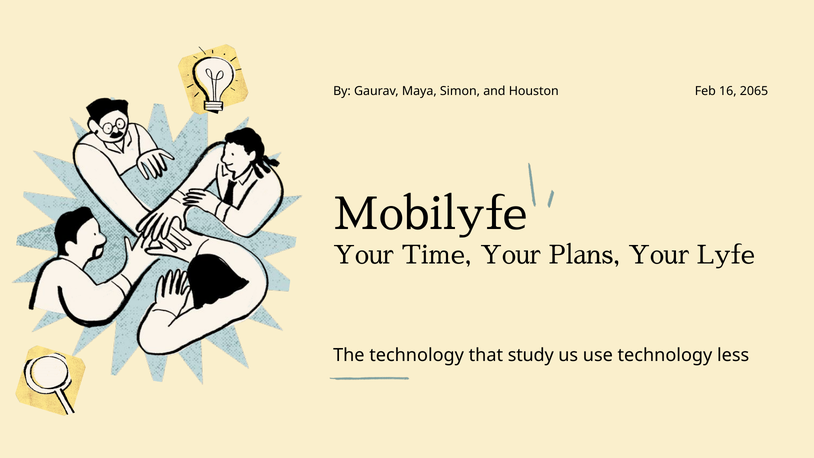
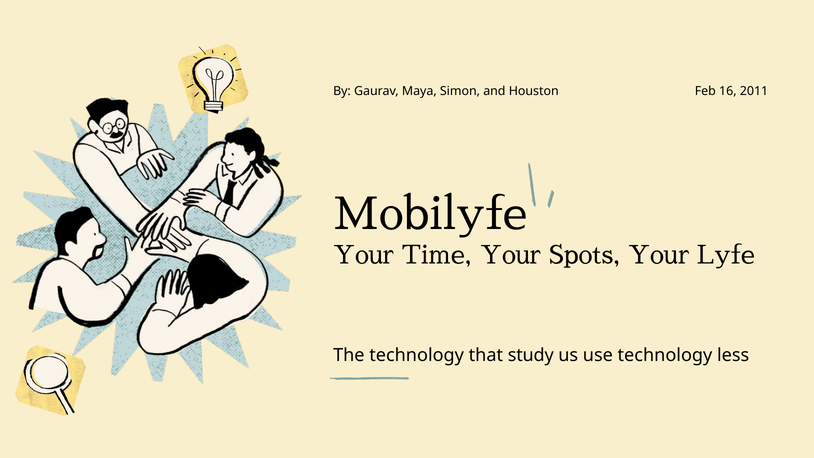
2065: 2065 -> 2011 (754, 91)
Plans: Plans -> Spots (585, 255)
